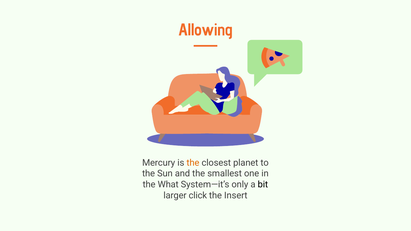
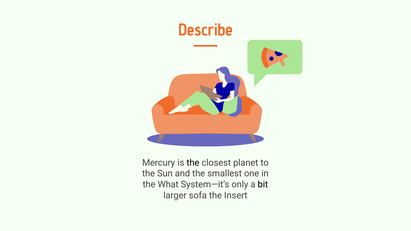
Allowing: Allowing -> Describe (205, 30)
the colour: orange -> black (193, 163)
click: click -> sofa (198, 196)
